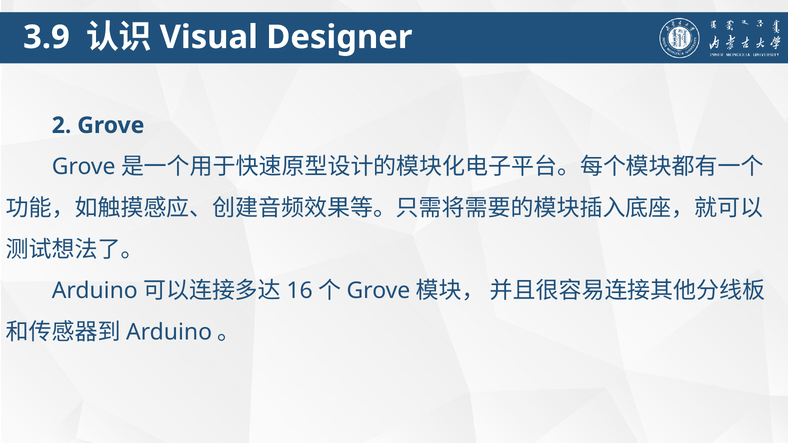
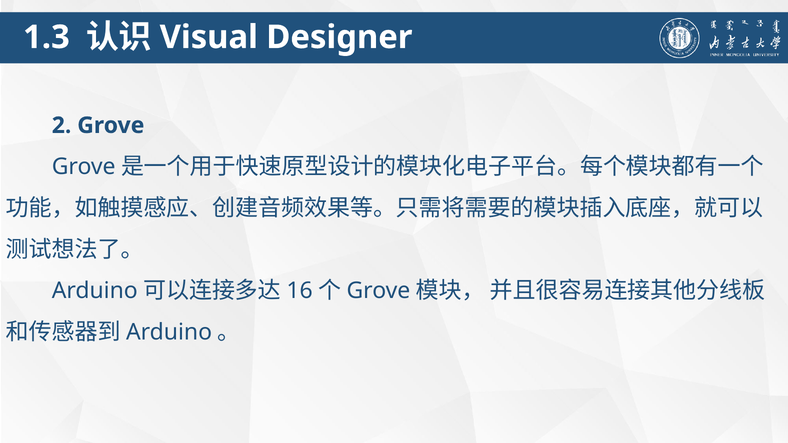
3.9: 3.9 -> 1.3 (46, 37)
